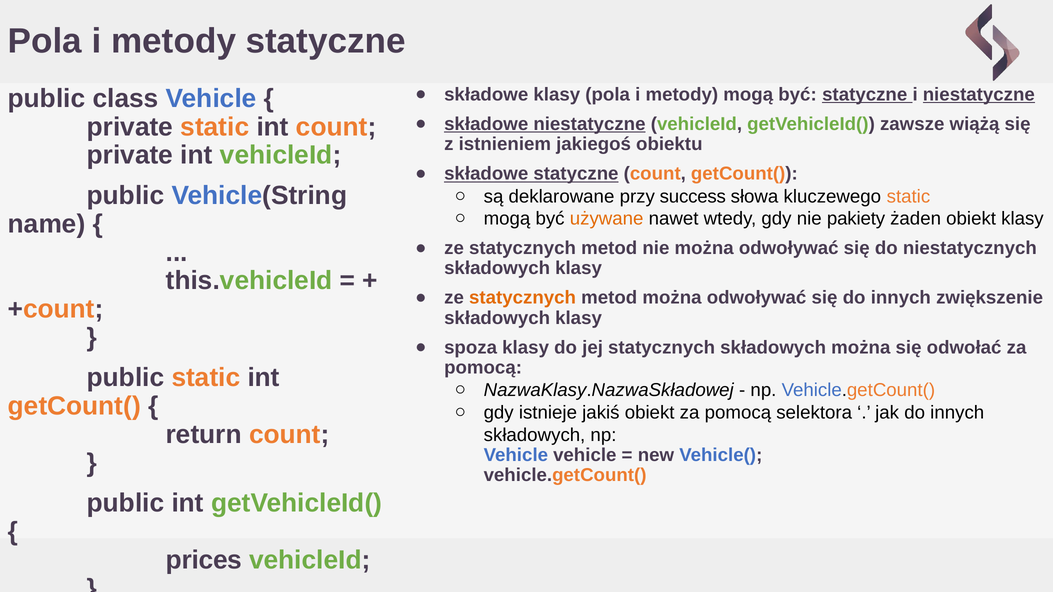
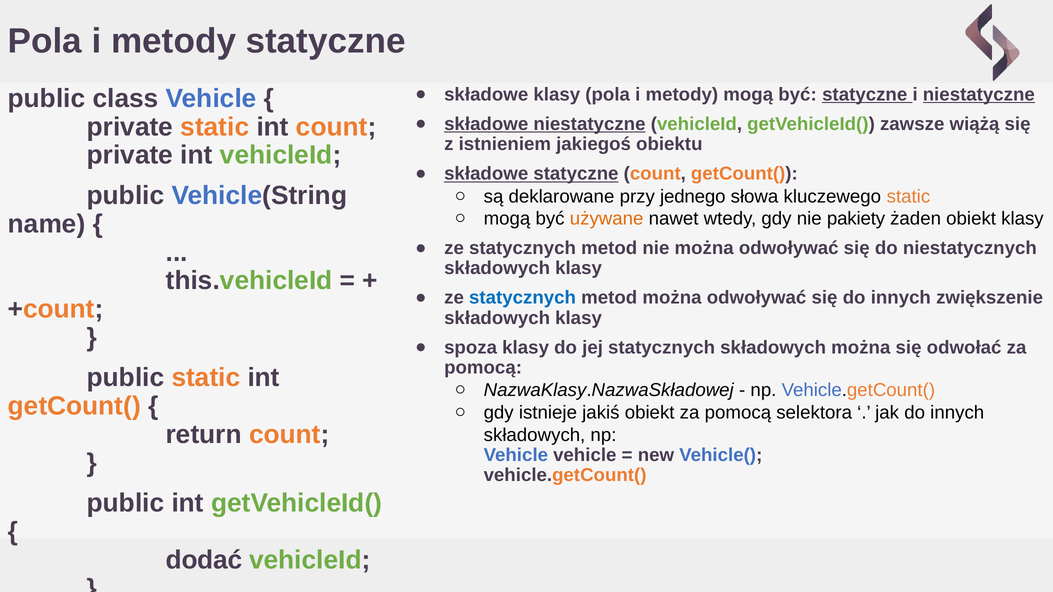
success: success -> jednego (693, 196)
statycznych colour: orange -> blue (523, 298)
prices: prices -> dodać (204, 560)
